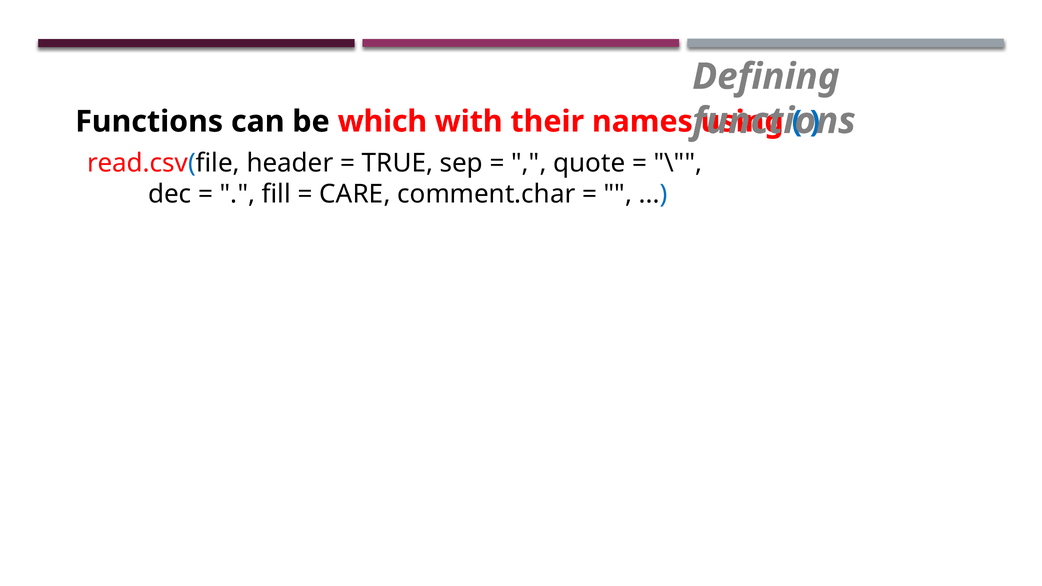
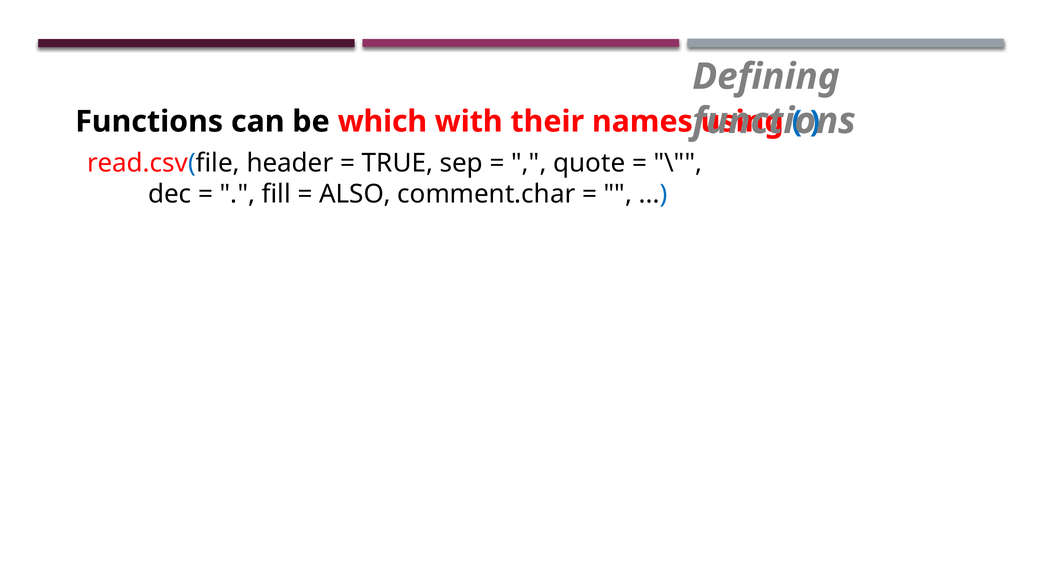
CARE: CARE -> ALSO (355, 194)
